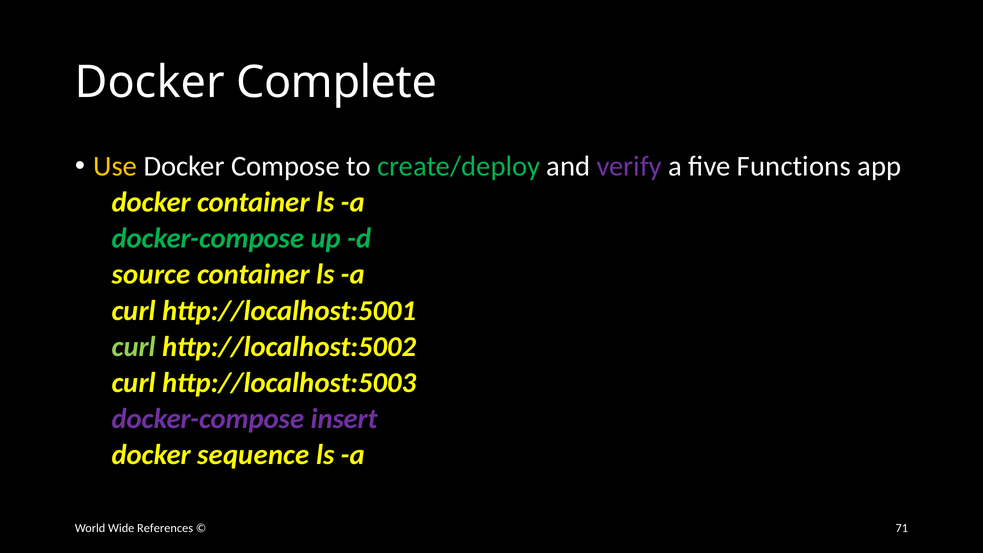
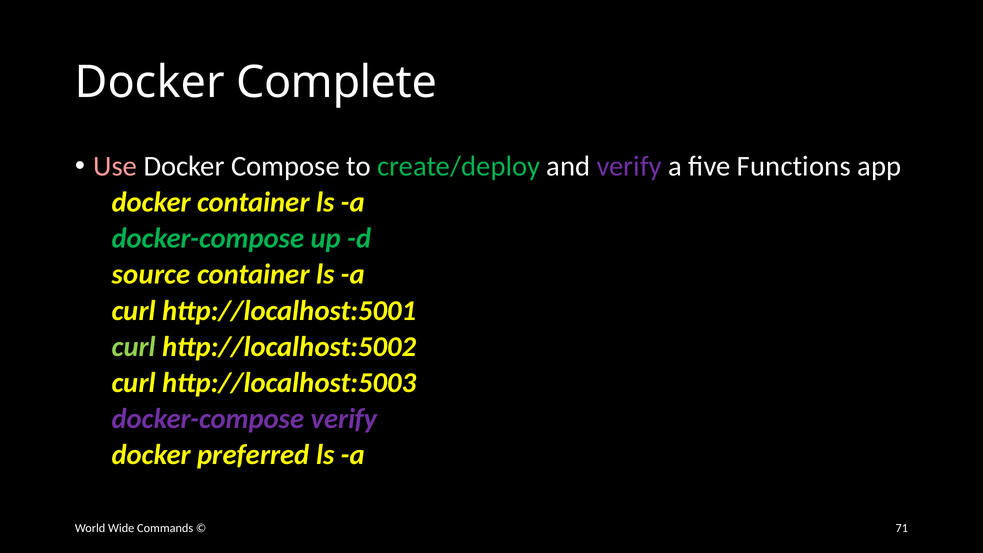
Use colour: yellow -> pink (115, 166)
docker-compose insert: insert -> verify (344, 419)
sequence: sequence -> preferred (253, 455)
References: References -> Commands (165, 528)
